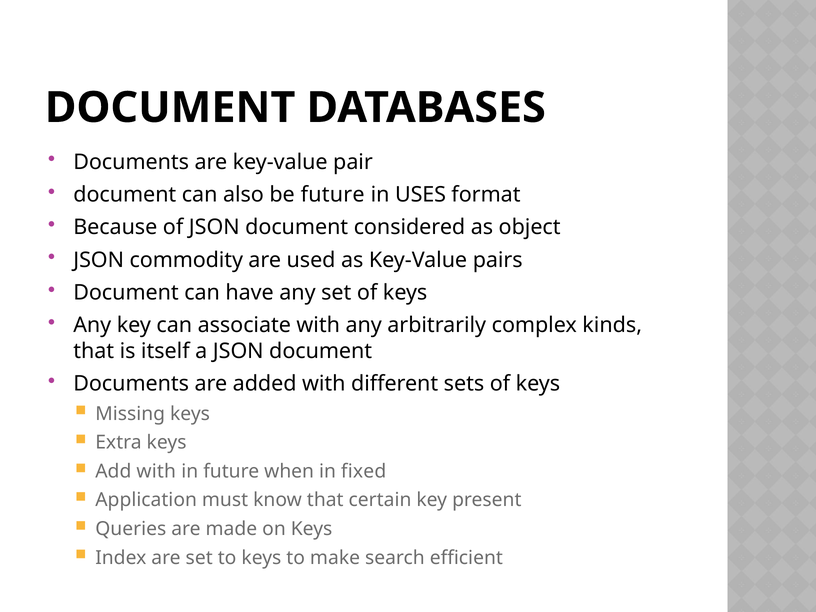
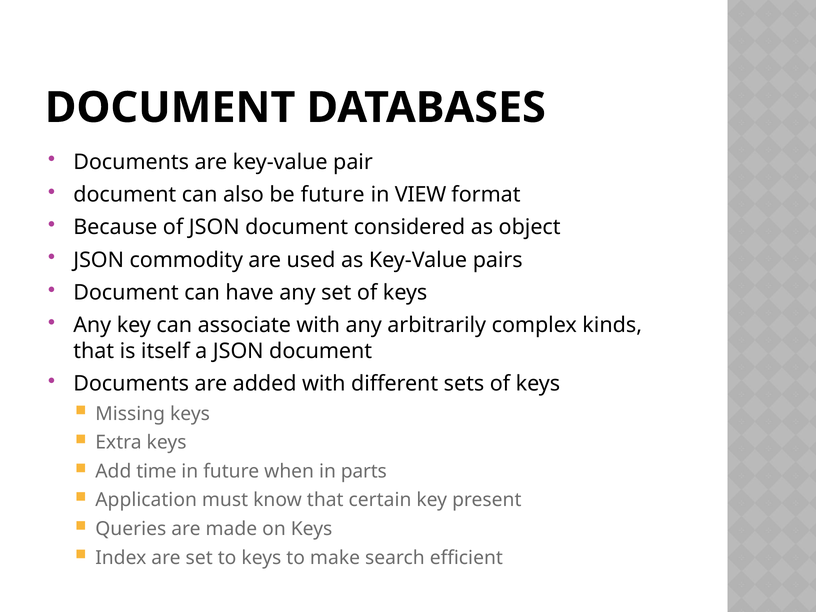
USES: USES -> VIEW (421, 195)
Add with: with -> time (156, 471)
fixed: fixed -> parts (364, 471)
